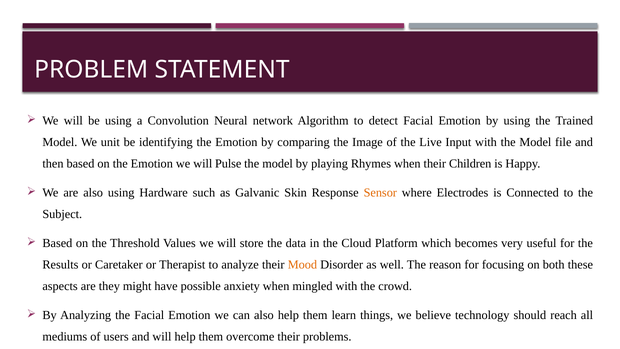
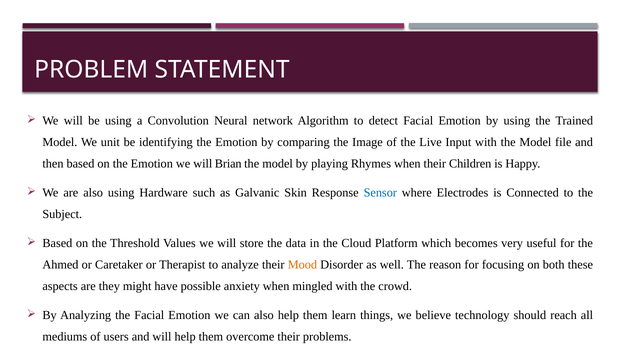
Pulse: Pulse -> Brian (228, 164)
Sensor colour: orange -> blue (380, 192)
Results: Results -> Ahmed (60, 265)
